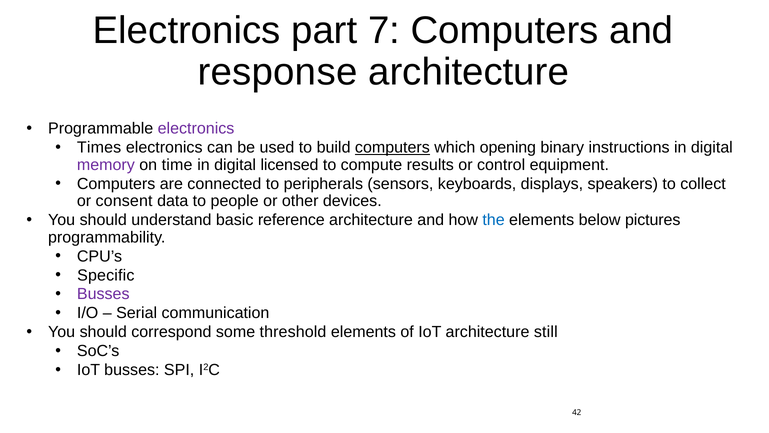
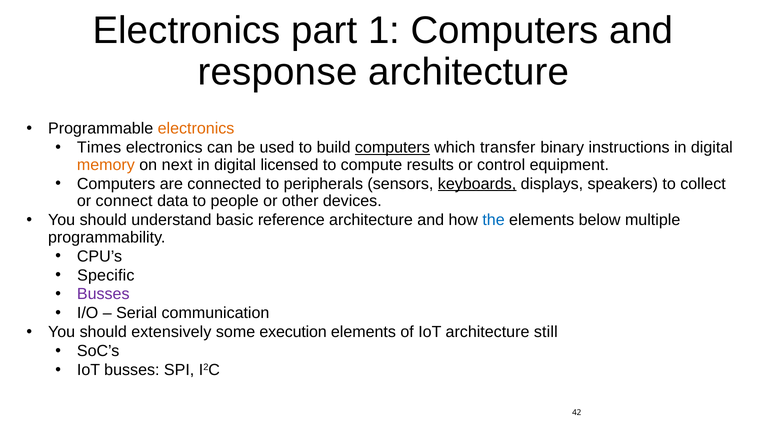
7: 7 -> 1 (384, 31)
electronics colour: purple -> orange (196, 128)
opening: opening -> transfer (508, 147)
memory colour: purple -> orange (106, 165)
time: time -> next (177, 165)
keyboards underline: none -> present (477, 184)
consent: consent -> connect (124, 201)
pictures: pictures -> multiple (653, 220)
correspond: correspond -> extensively (171, 332)
threshold: threshold -> execution (293, 332)
